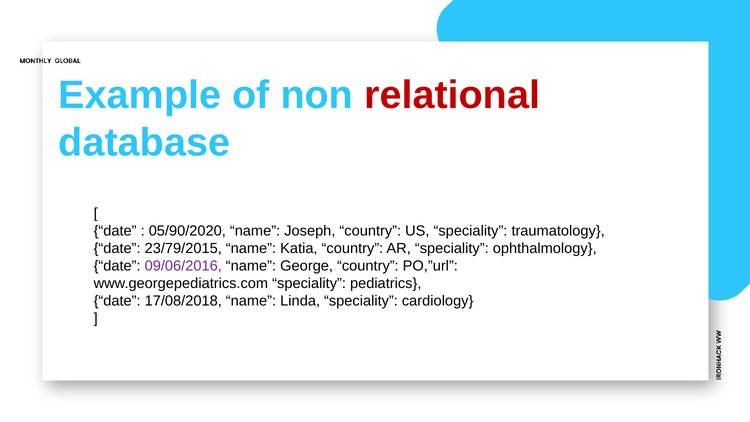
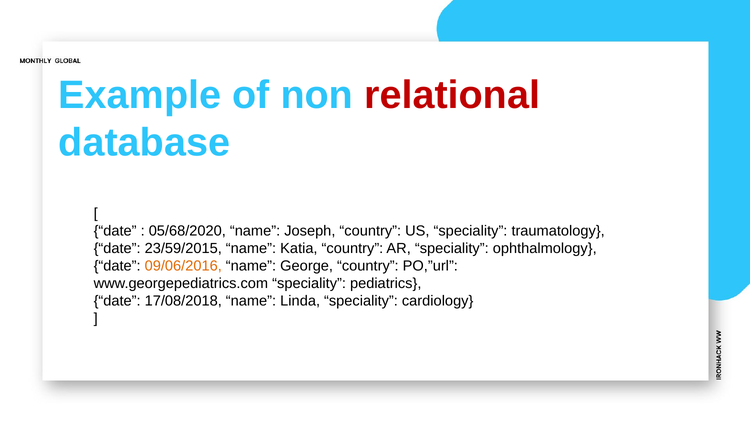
05/90/2020: 05/90/2020 -> 05/68/2020 (187, 231)
23/79/2015: 23/79/2015 -> 23/59/2015 (183, 248)
09/06/2016 colour: purple -> orange (183, 266)
